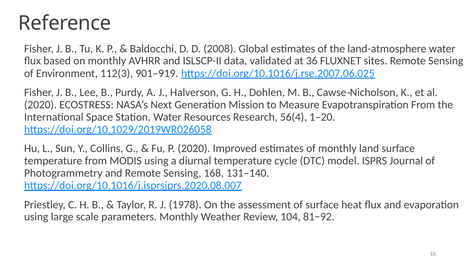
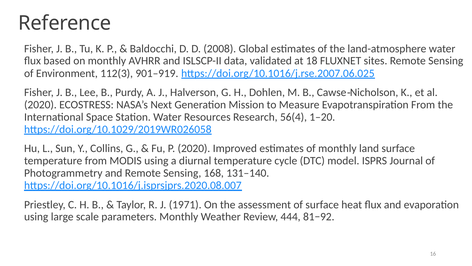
36: 36 -> 18 (312, 61)
1978: 1978 -> 1971 (185, 204)
104: 104 -> 444 (291, 217)
